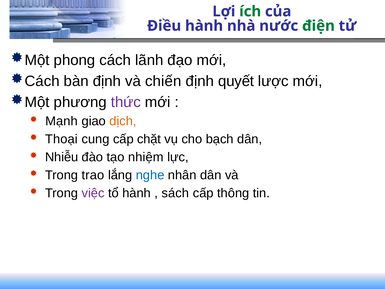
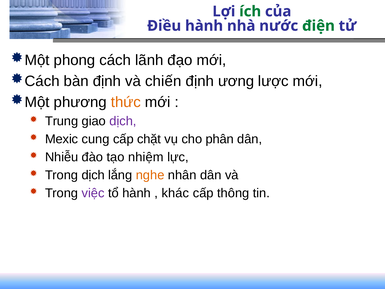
quyết: quyết -> ương (236, 81)
thức colour: purple -> orange (126, 102)
Mạnh: Mạnh -> Trung (62, 121)
dịch colour: orange -> purple (123, 121)
Thoại: Thoại -> Mexic (62, 139)
bạch: bạch -> phân (220, 139)
Trong trao: trao -> dịch (93, 175)
nghe colour: blue -> orange (150, 175)
sách: sách -> khác (175, 193)
